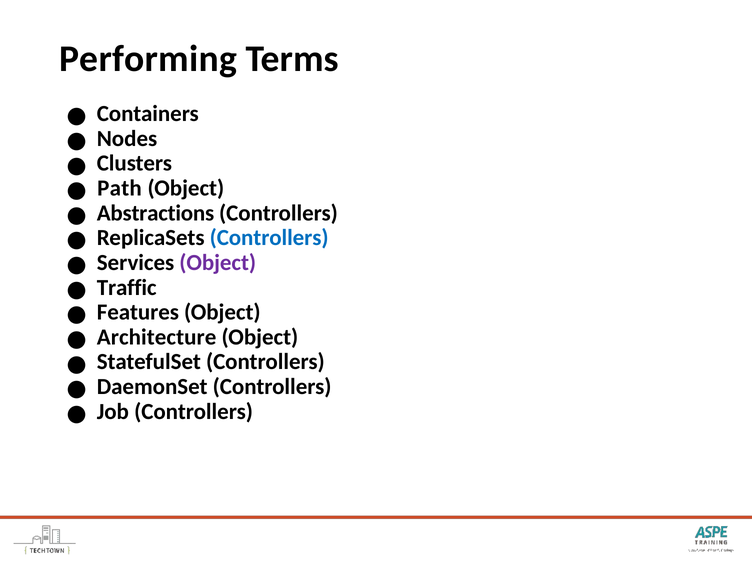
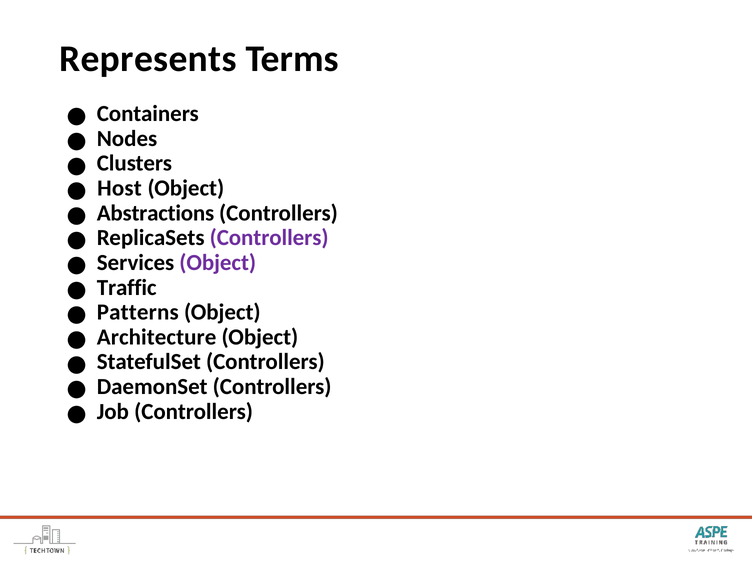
Performing: Performing -> Represents (148, 59)
Path: Path -> Host (120, 188)
Controllers colour: blue -> purple (269, 238)
Features: Features -> Patterns (138, 312)
